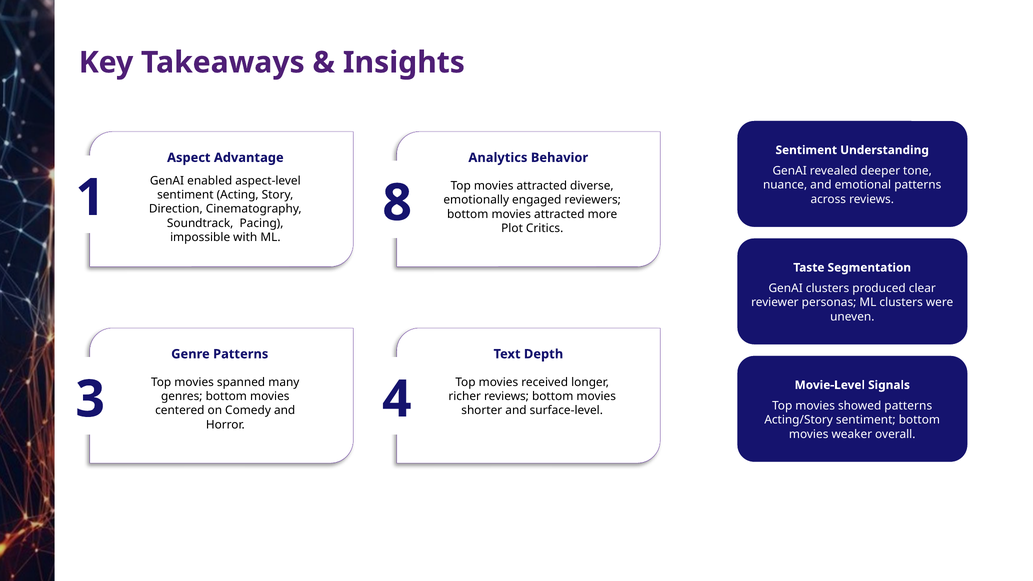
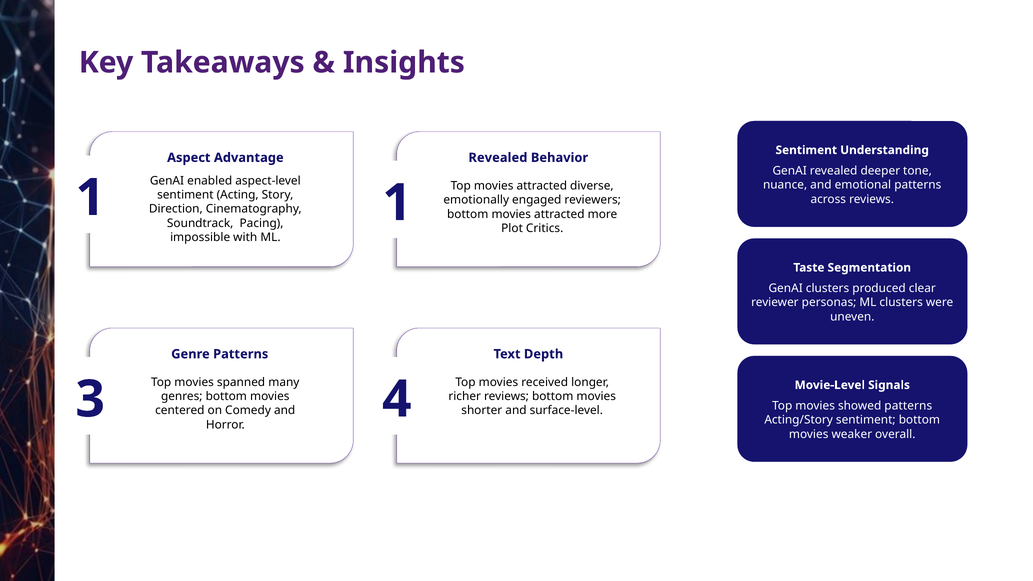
Advantage Analytics: Analytics -> Revealed (498, 158)
1 8: 8 -> 1 (397, 203)
